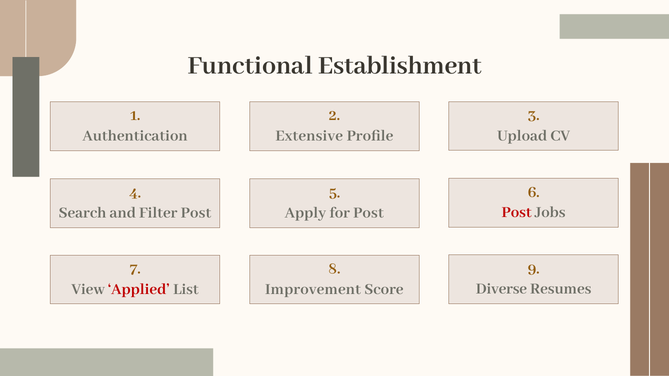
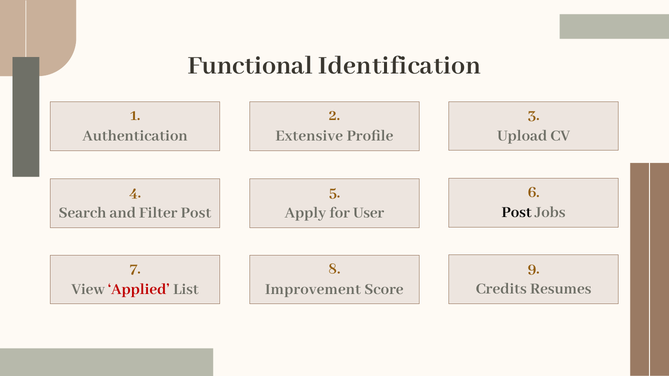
Establishment: Establishment -> Identification (400, 65)
Post colour: red -> black (517, 212)
for Post: Post -> User (369, 212)
Diverse: Diverse -> Credits (501, 288)
